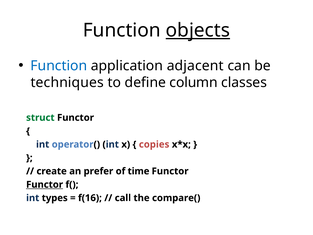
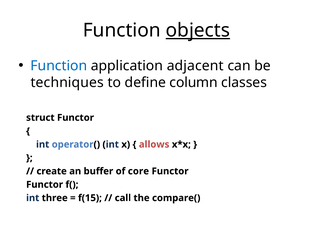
struct colour: green -> black (40, 118)
copies: copies -> allows (154, 144)
prefer: prefer -> buffer (98, 171)
time: time -> core (138, 171)
Functor underline: present -> none (45, 184)
types: types -> three (55, 198)
f(16: f(16 -> f(15 (90, 198)
